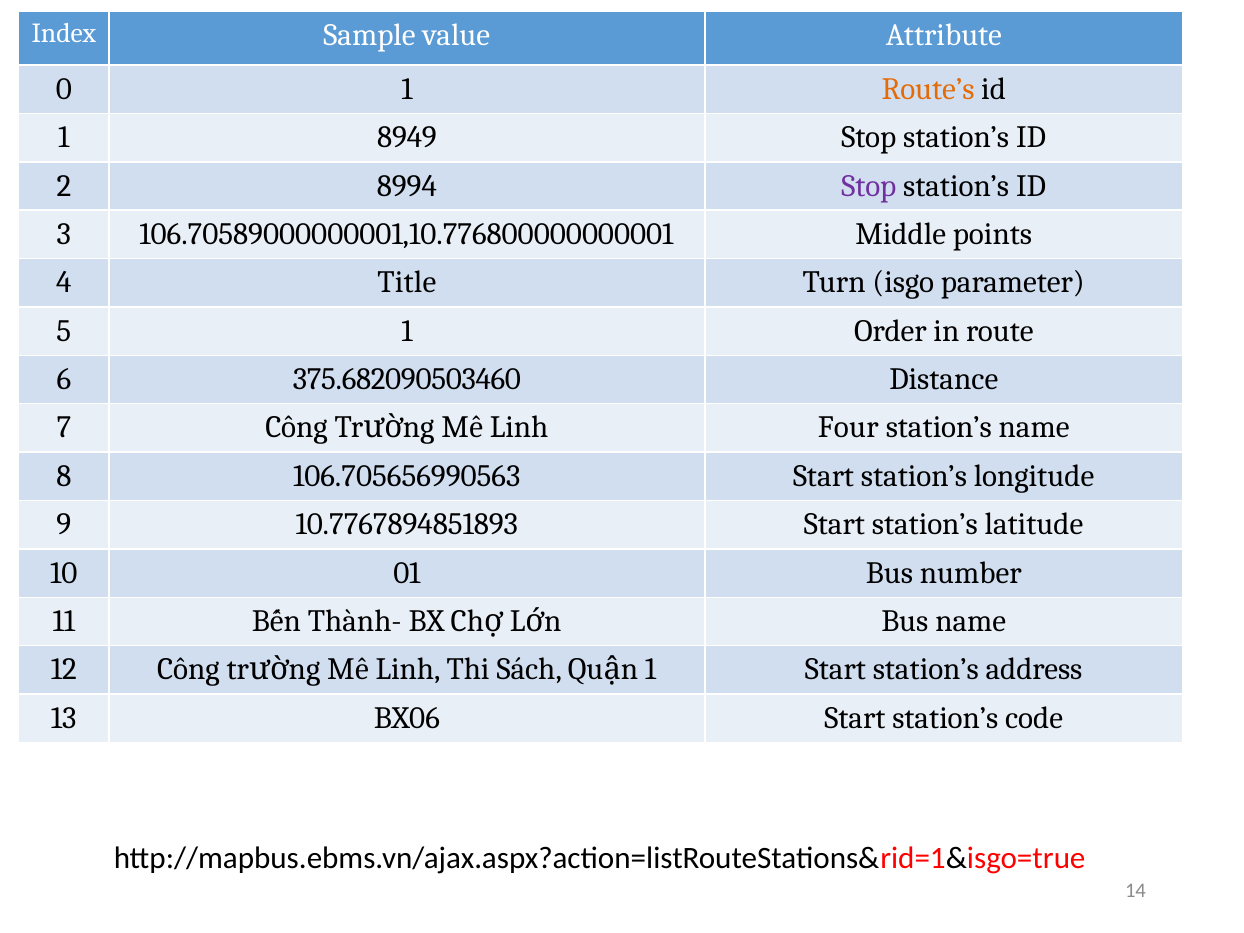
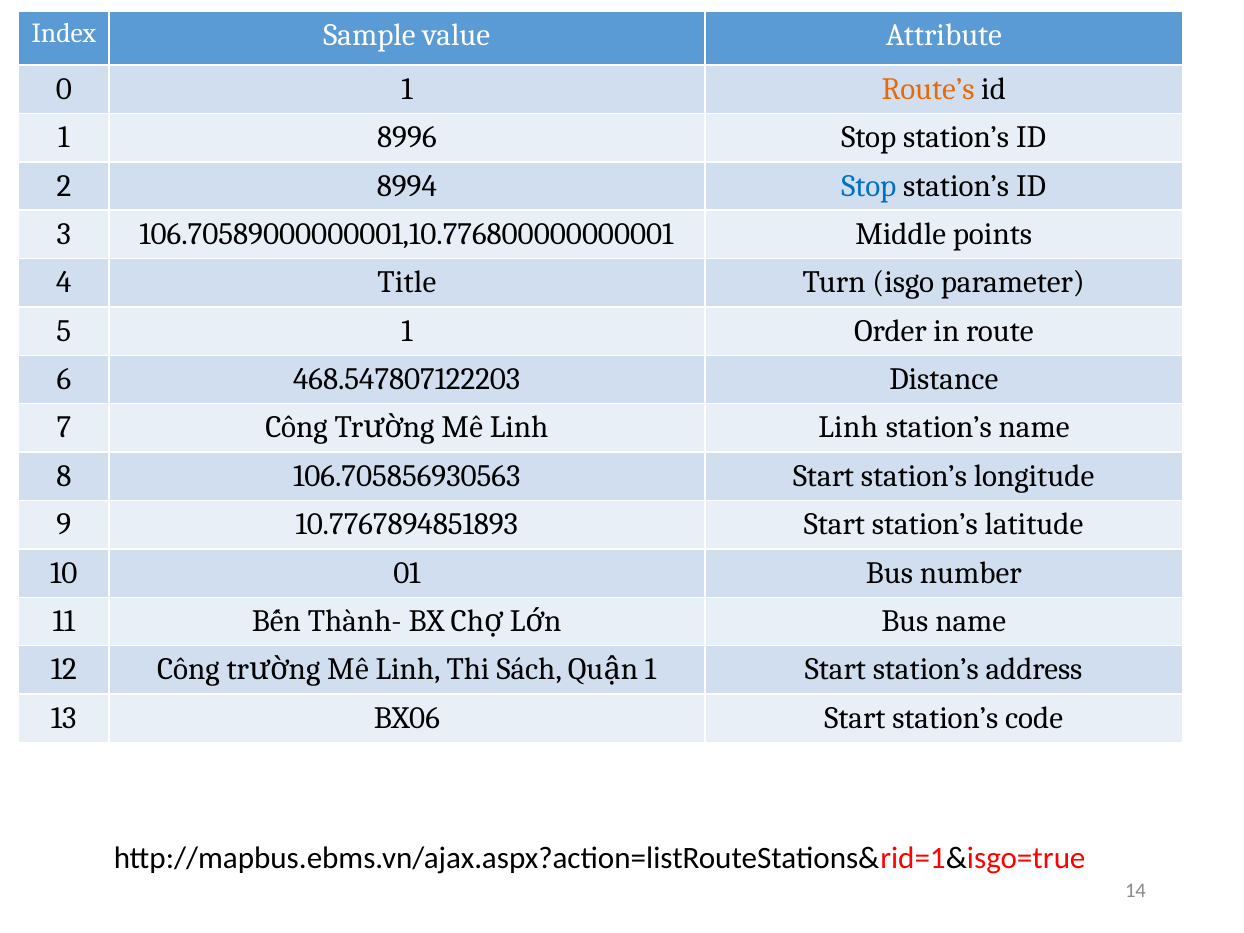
8949: 8949 -> 8996 (407, 137)
Stop colour: purple -> blue (869, 186)
375.682090503460: 375.682090503460 -> 468.547807122203 (407, 379)
Four: Four -> Linh (848, 428)
106.705656990563: 106.705656990563 -> 106.705856930563 (407, 476)
